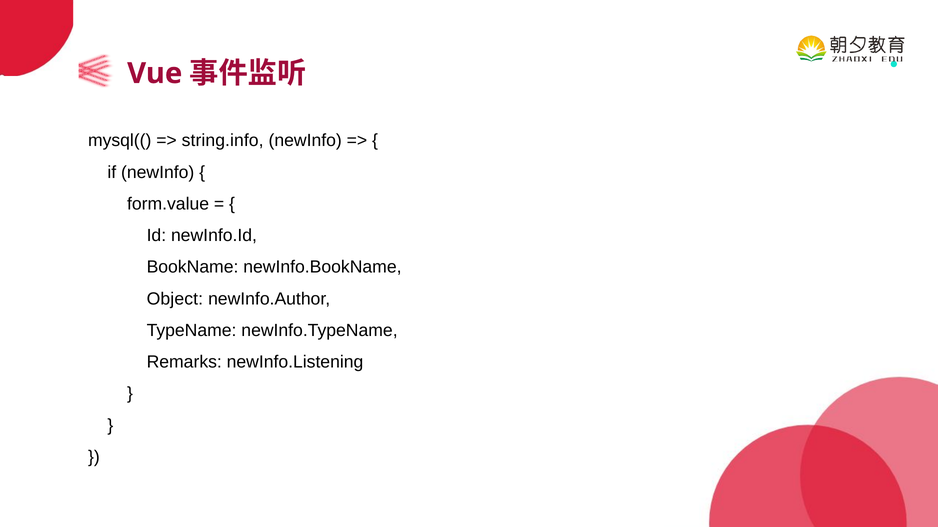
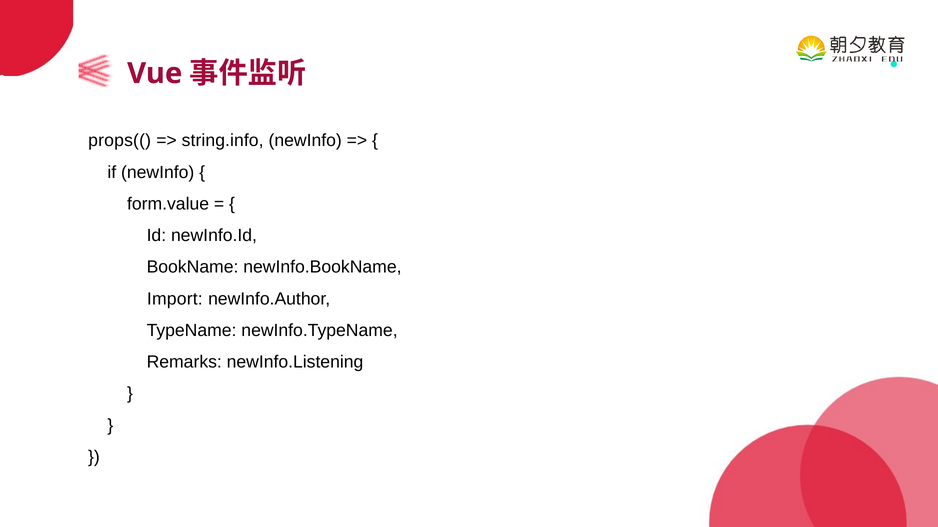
mysql((: mysql(( -> props(( (120, 141)
Object: Object -> Import (175, 299)
